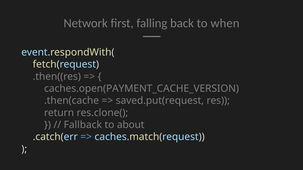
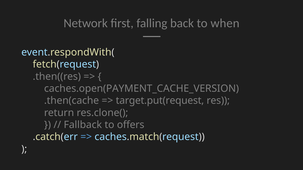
saved.put(request: saved.put(request -> target.put(request (160, 101)
about: about -> offers (131, 125)
